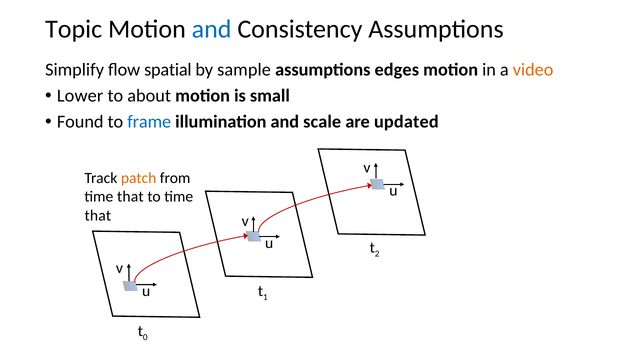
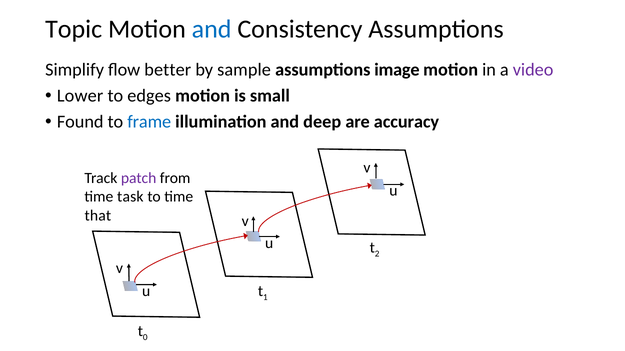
spatial: spatial -> better (168, 70)
edges: edges -> image (397, 70)
video colour: orange -> purple (533, 70)
about: about -> edges (149, 96)
scale: scale -> deep (322, 122)
updated: updated -> accuracy (406, 122)
patch colour: orange -> purple (139, 178)
that: that -> task (130, 197)
